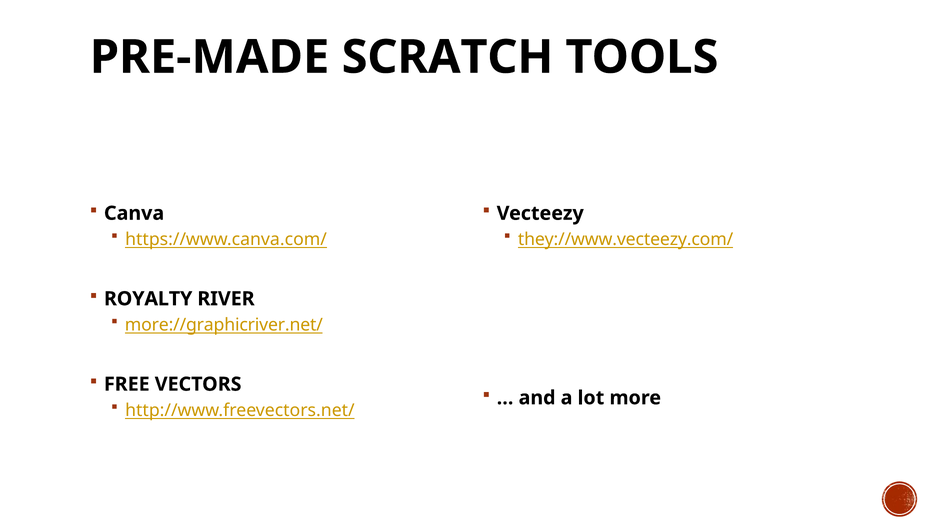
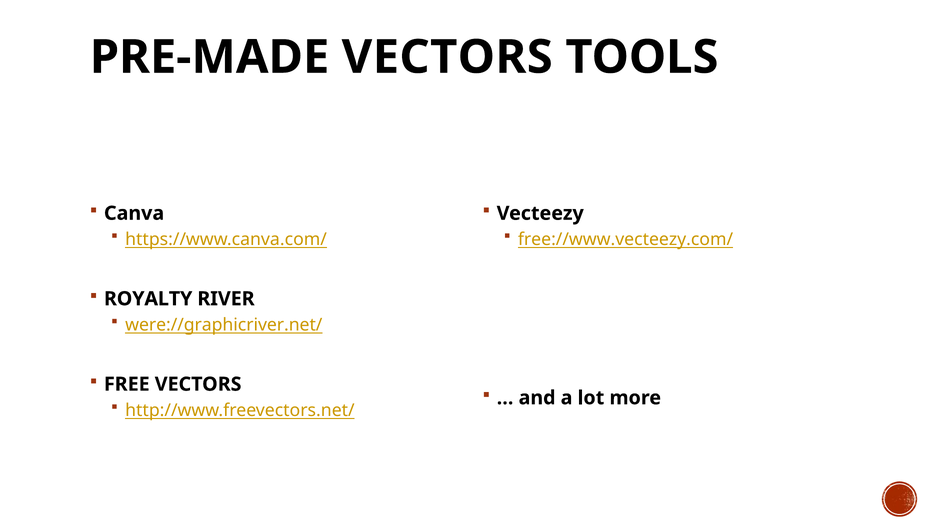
PRE-MADE SCRATCH: SCRATCH -> VECTORS (447, 57)
they://www.vecteezy.com/: they://www.vecteezy.com/ -> free://www.vecteezy.com/ (626, 240)
more://graphicriver.net/: more://graphicriver.net/ -> were://graphicriver.net/ (224, 325)
